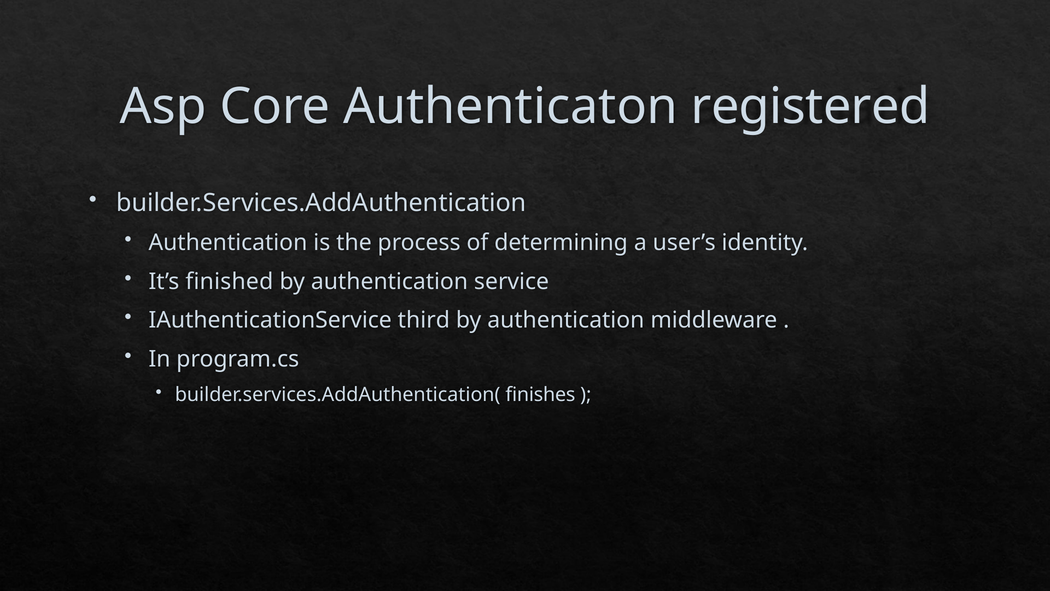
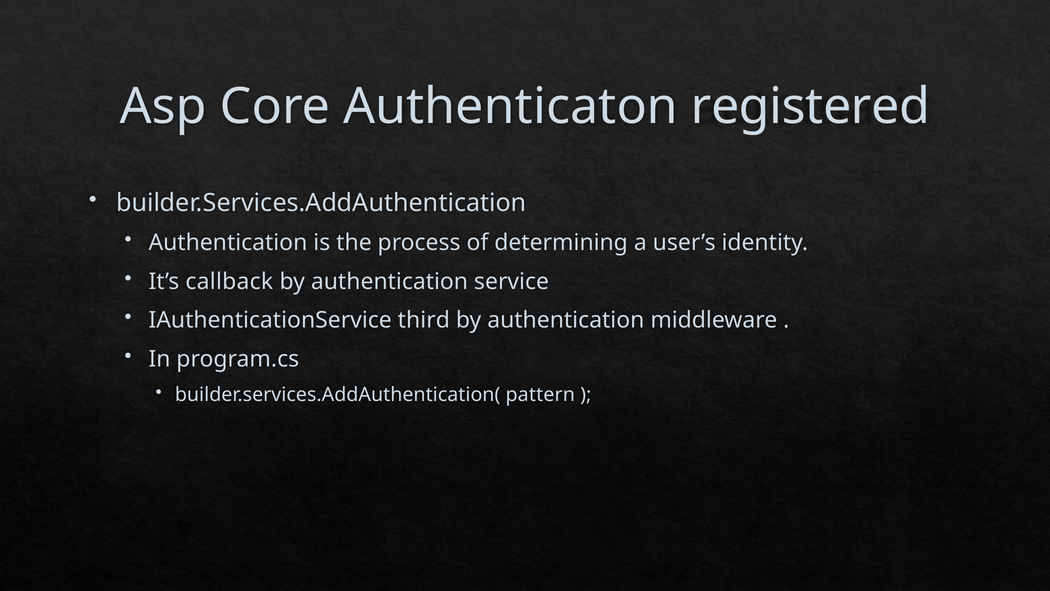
finished: finished -> callback (229, 281)
finishes: finishes -> pattern (540, 395)
